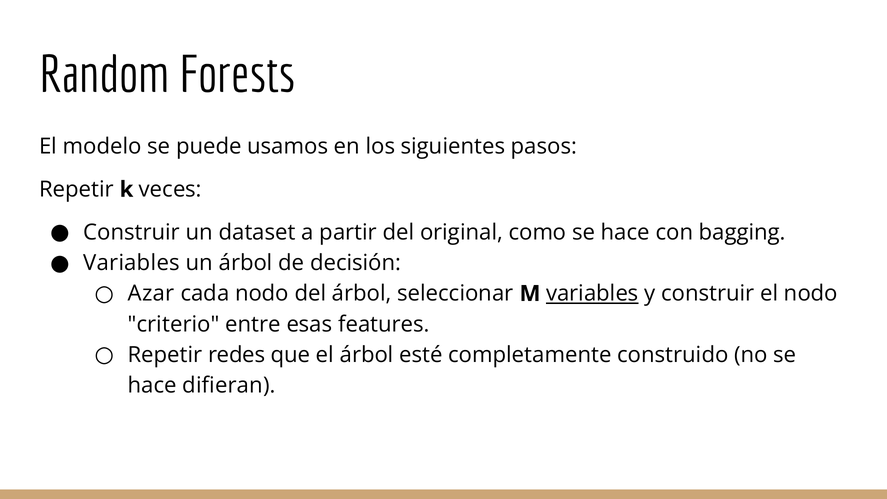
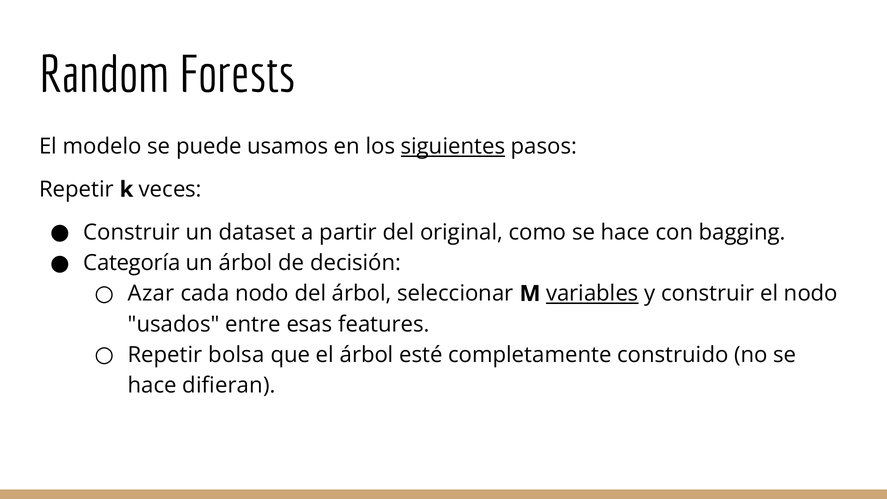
siguientes underline: none -> present (453, 147)
Variables: Variables -> Categoría (132, 263)
criterio: criterio -> usados (174, 324)
redes: redes -> bolsa (236, 355)
